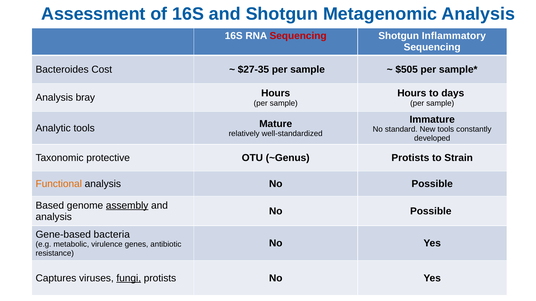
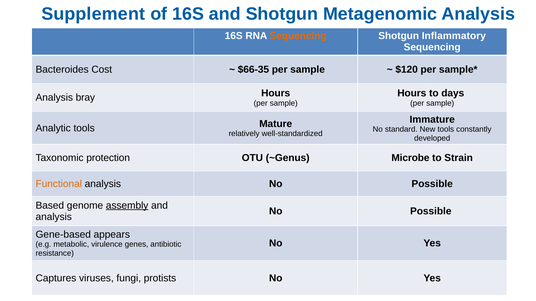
Assessment: Assessment -> Supplement (93, 14)
Sequencing colour: red -> orange (298, 36)
$27-35: $27-35 -> $66-35 (253, 70)
$505: $505 -> $120 (407, 70)
protective: protective -> protection (108, 158)
~Genus Protists: Protists -> Microbe (410, 158)
bacteria: bacteria -> appears (112, 235)
fungi underline: present -> none (129, 278)
